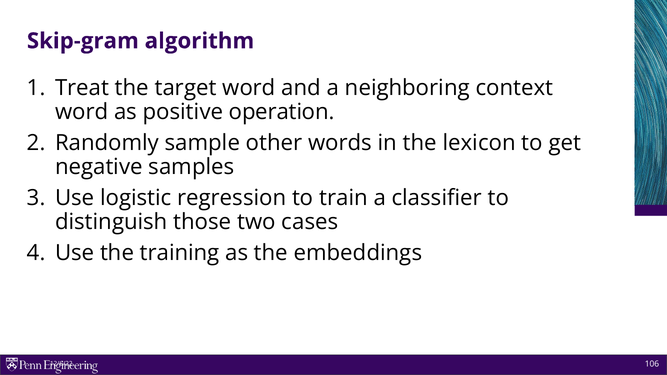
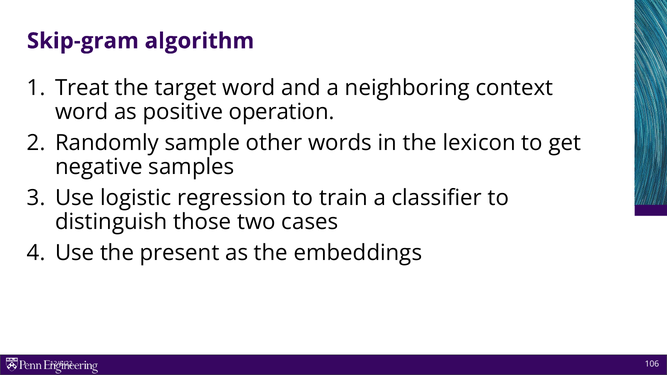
training: training -> present (180, 253)
